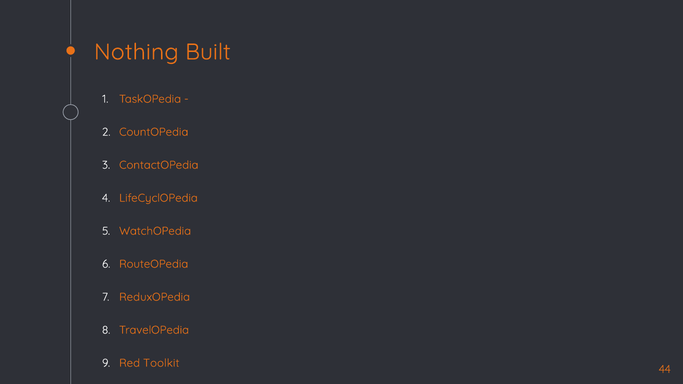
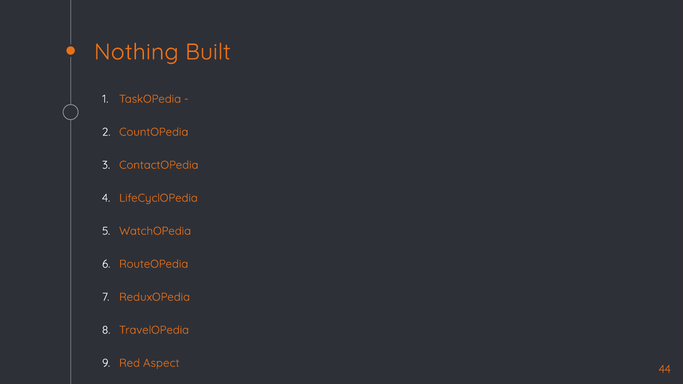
Toolkit: Toolkit -> Aspect (161, 363)
